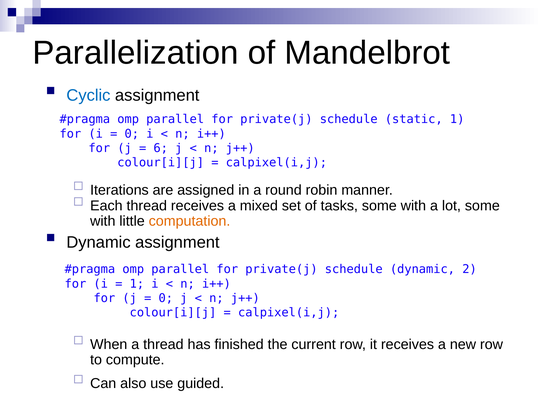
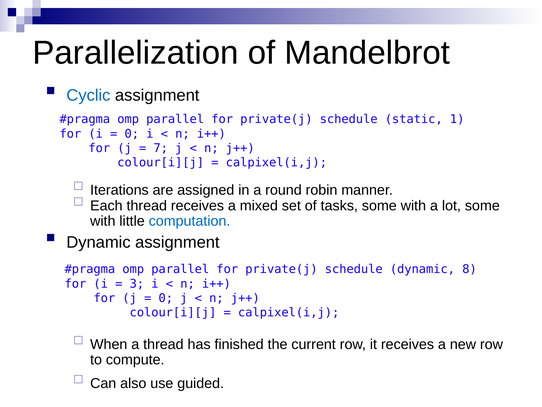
6: 6 -> 7 (161, 148)
computation colour: orange -> blue (190, 221)
2: 2 -> 8 (470, 269)
1: 1 -> 3 (137, 283)
